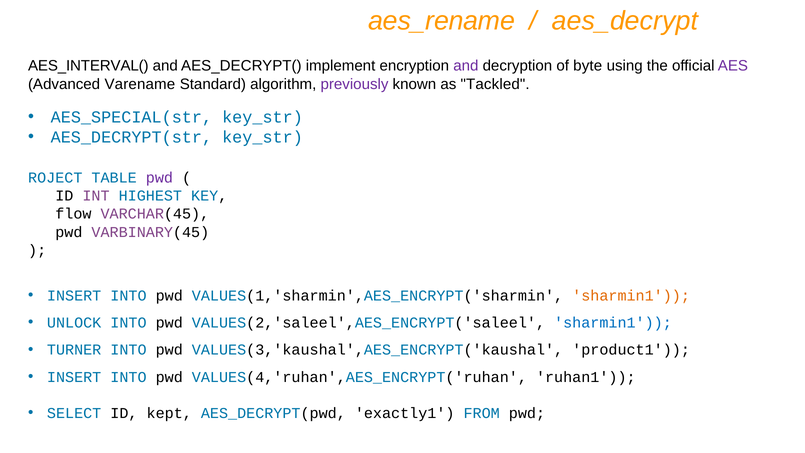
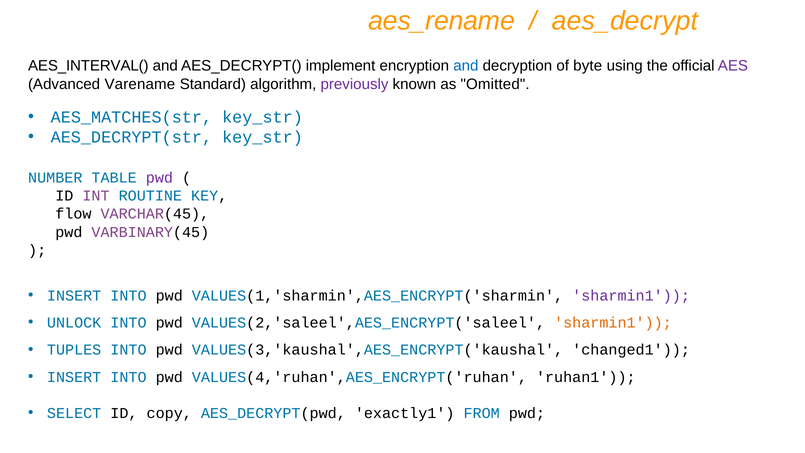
and colour: purple -> blue (466, 66)
Tackled: Tackled -> Omitted (495, 84)
AES_SPECIAL(str: AES_SPECIAL(str -> AES_MATCHES(str (131, 117)
ROJECT: ROJECT -> NUMBER (55, 178)
HIGHEST: HIGHEST -> ROUTINE (150, 196)
sharmin1 colour: orange -> purple (631, 295)
sharmin1 colour: blue -> orange (613, 323)
TURNER: TURNER -> TUPLES (74, 350)
product1: product1 -> changed1 (631, 350)
kept: kept -> copy (169, 413)
